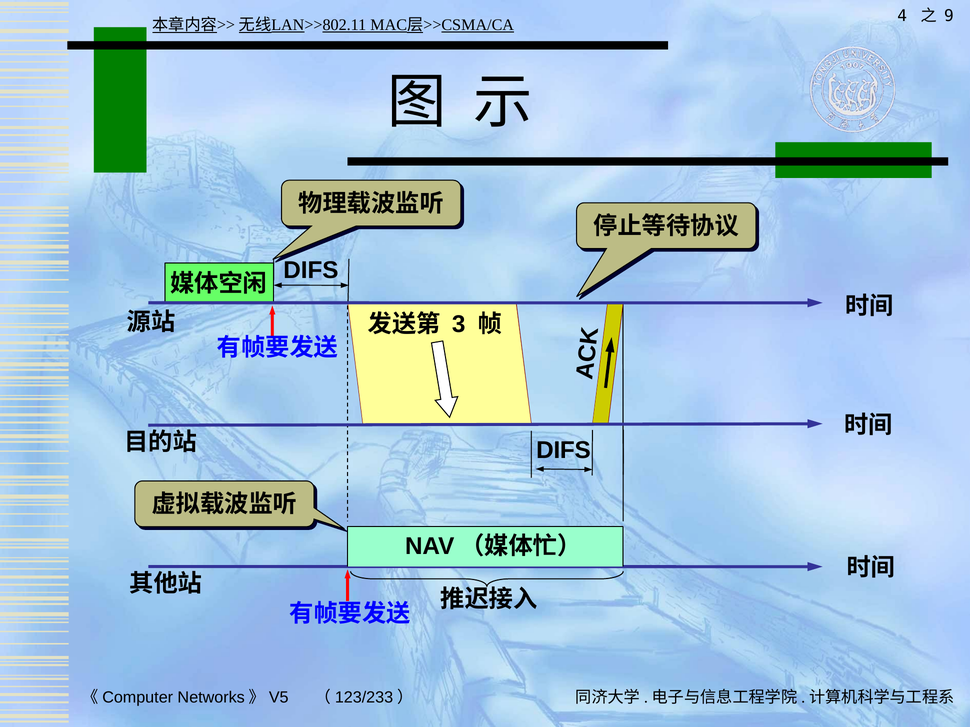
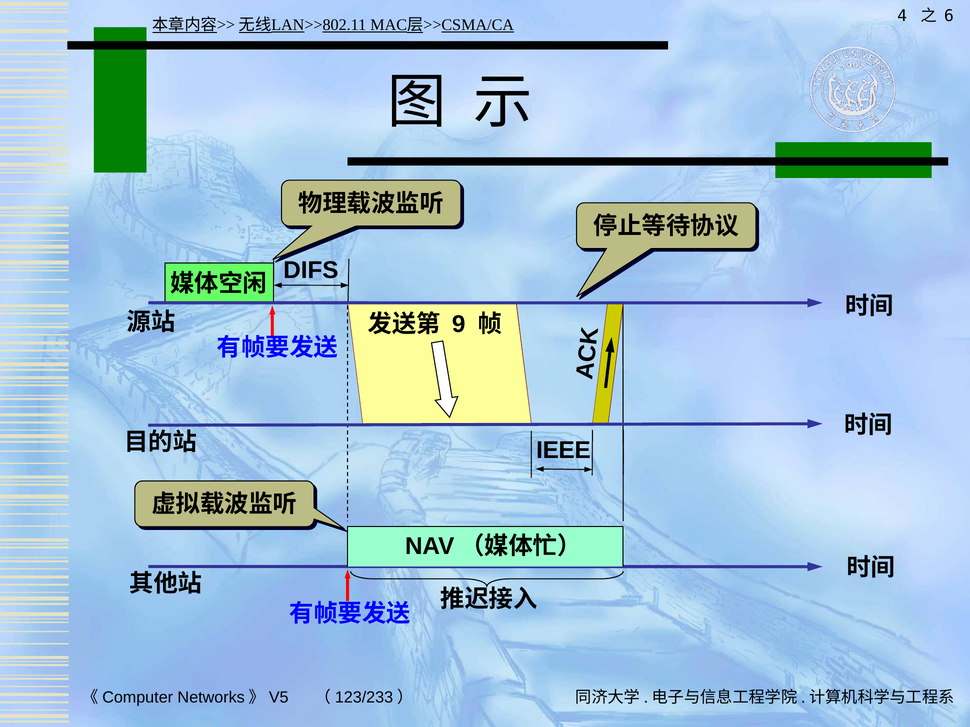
9: 9 -> 6 (949, 16)
3: 3 -> 9 (459, 324)
DIFS: DIFS -> IEEE (563, 451)
